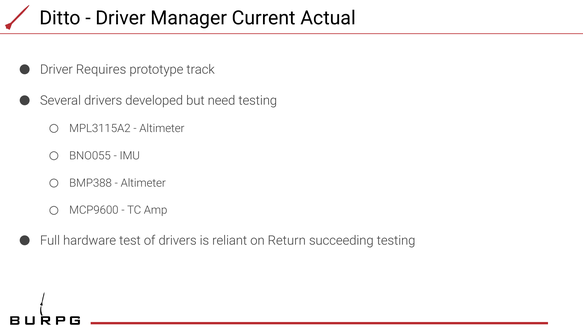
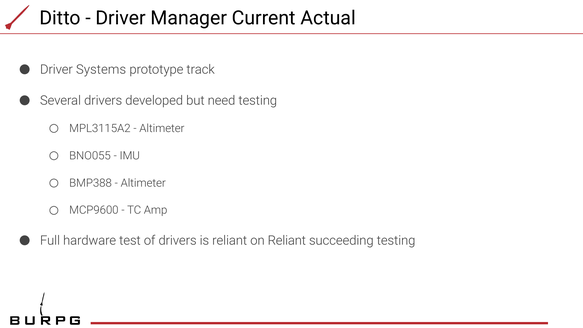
Requires: Requires -> Systems (101, 69)
on Return: Return -> Reliant (287, 240)
